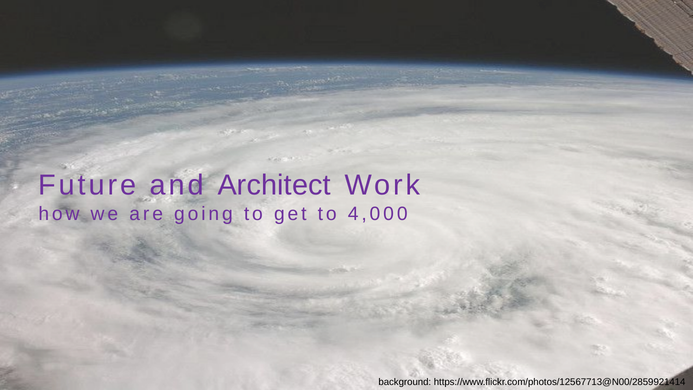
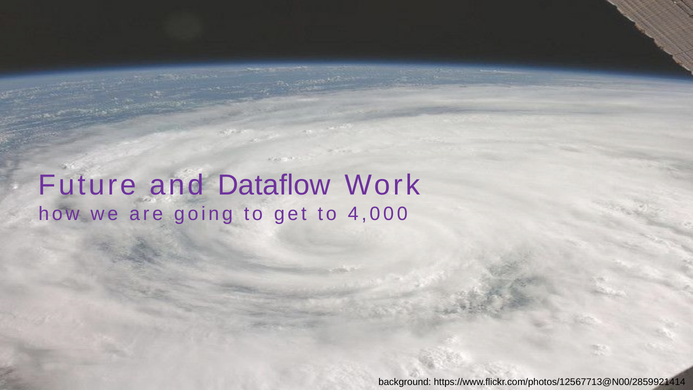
Architect: Architect -> Dataflow (274, 185)
